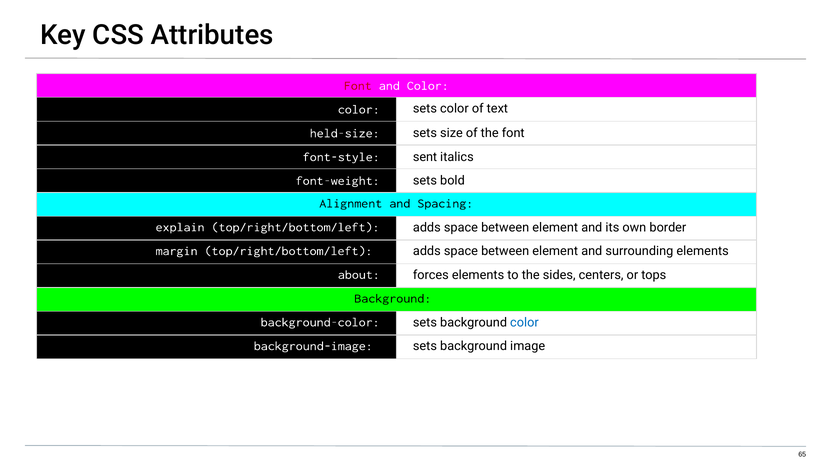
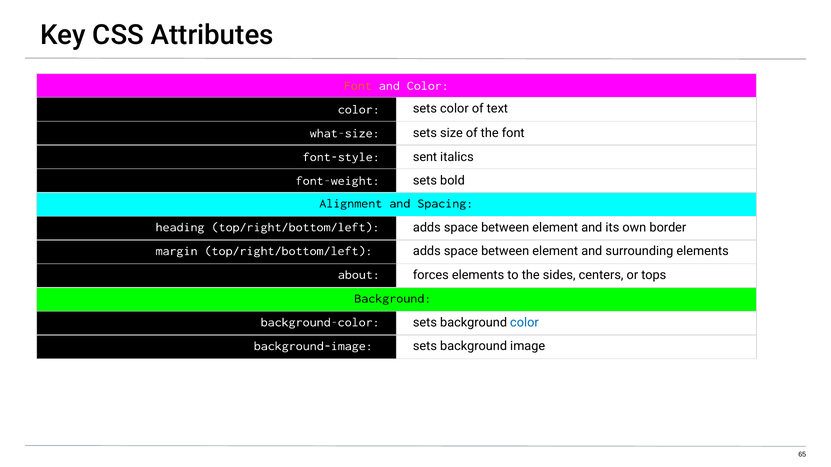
Font colour: red -> orange (358, 86)
held-size: held-size -> what-size (345, 133)
explain: explain -> heading (180, 227)
